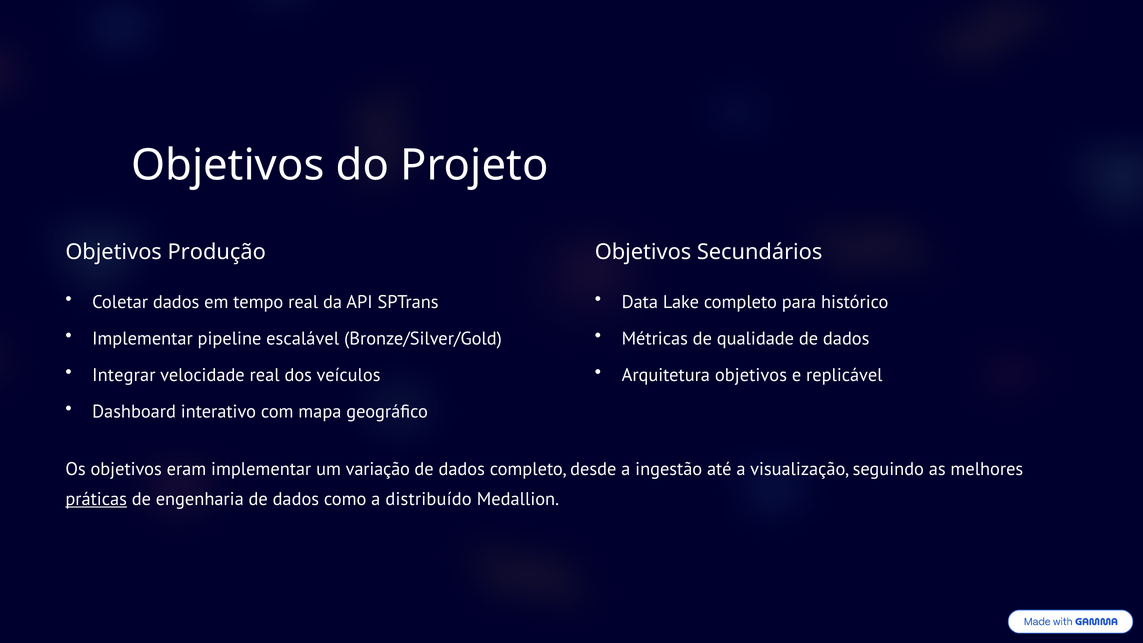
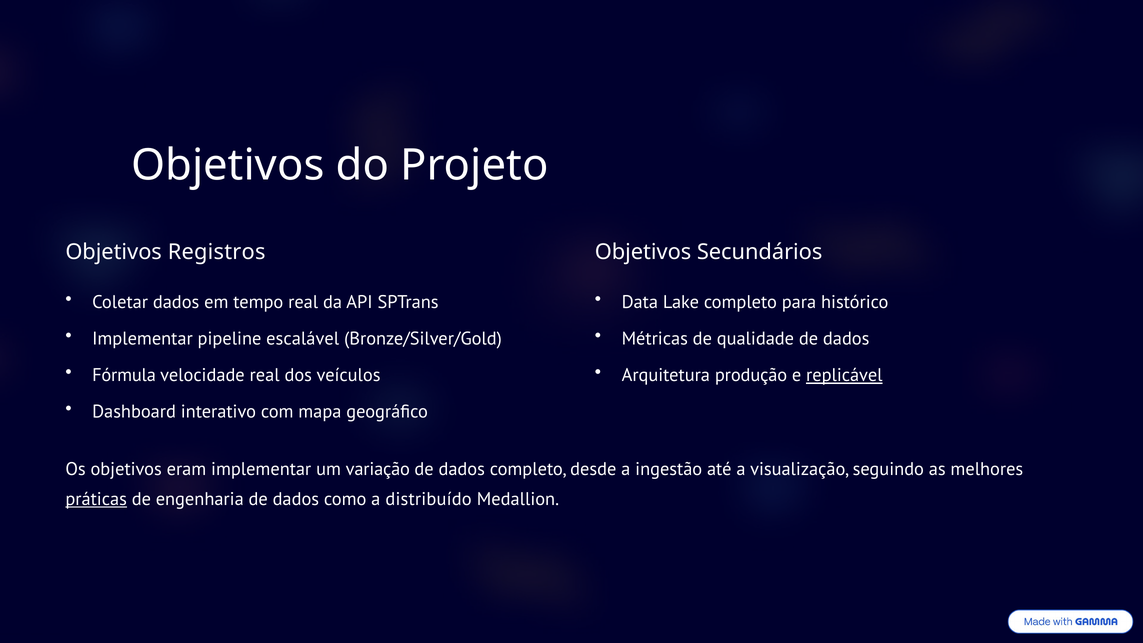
Produção: Produção -> Registros (217, 252)
Integrar: Integrar -> Fórmula (124, 375)
Arquitetura objetivos: objetivos -> produção (751, 375)
replicável underline: none -> present (844, 375)
